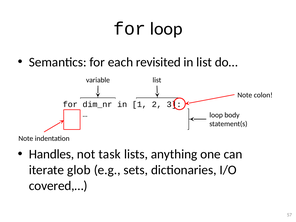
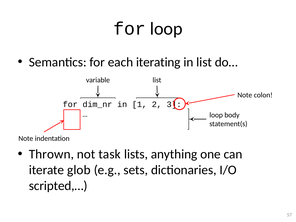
revisited: revisited -> iterating (158, 62)
Handles: Handles -> Thrown (51, 154)
covered,…: covered,… -> scripted,… (58, 186)
